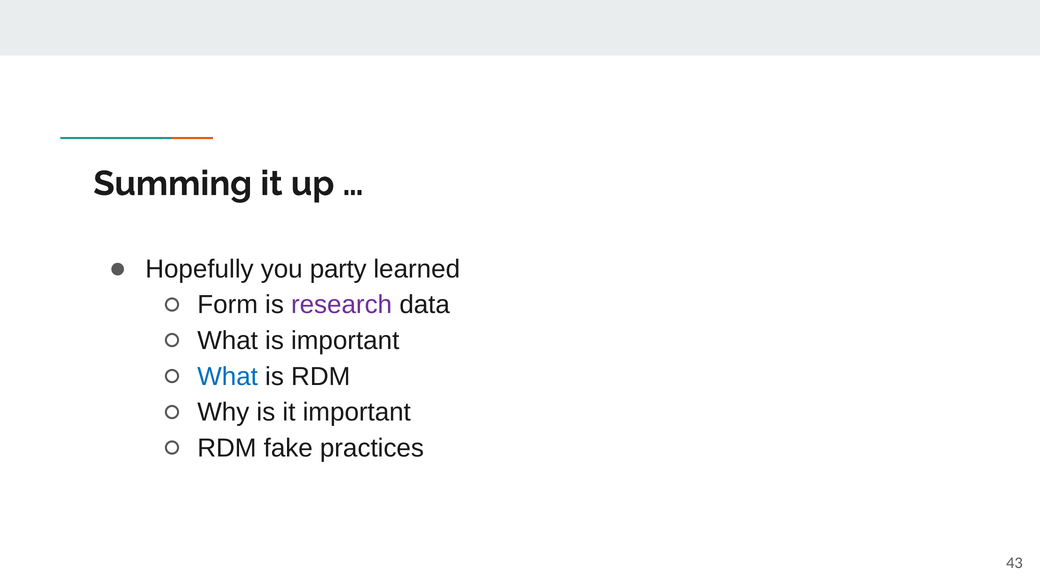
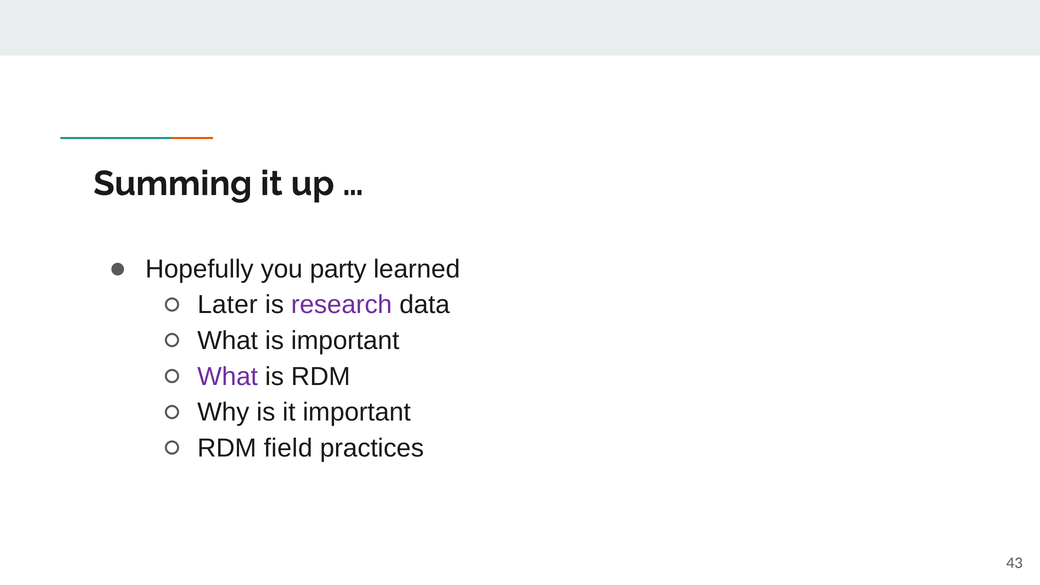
Form: Form -> Later (228, 305)
What colour: blue -> purple (228, 377)
fake: fake -> field (288, 448)
